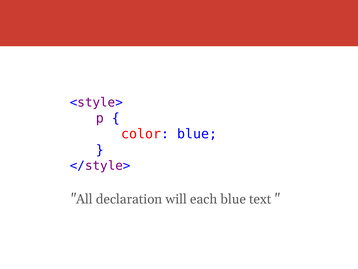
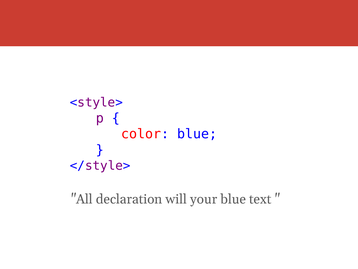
each: each -> your (204, 199)
